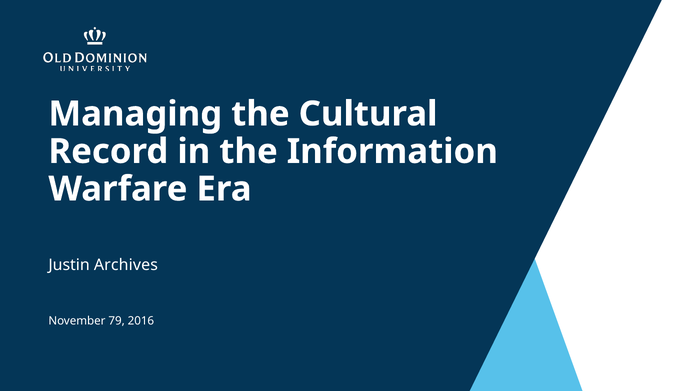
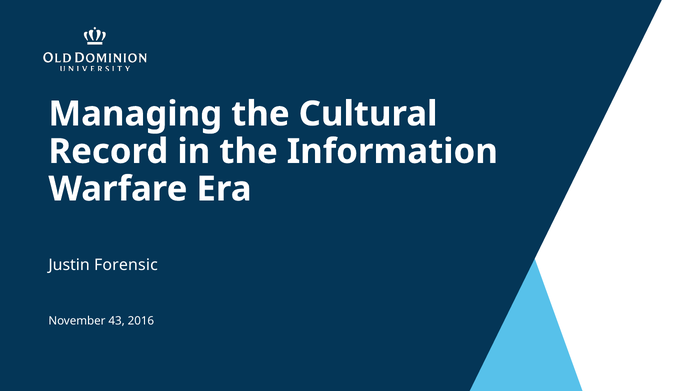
Archives: Archives -> Forensic (126, 265)
79: 79 -> 43 (117, 321)
